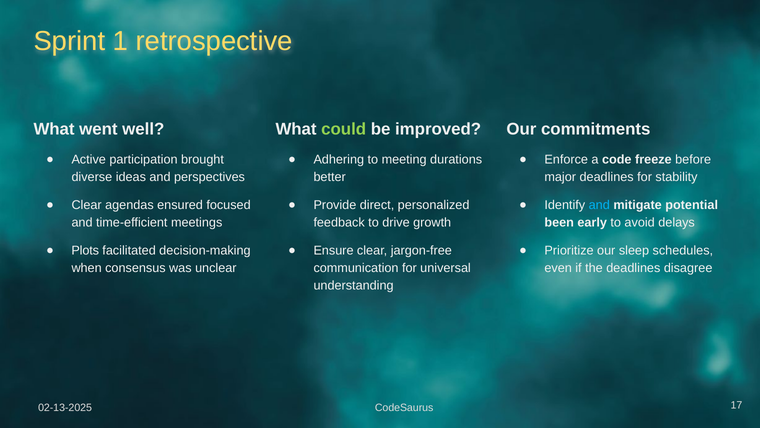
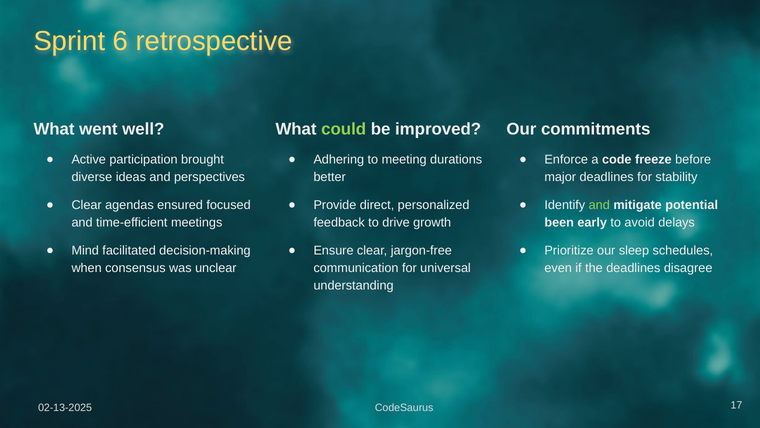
1: 1 -> 6 (120, 41)
and colour: light blue -> light green (599, 205)
Plots: Plots -> Mind (85, 250)
